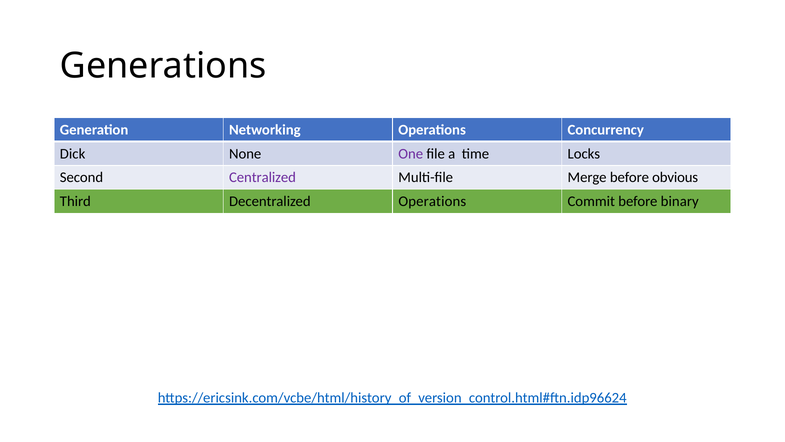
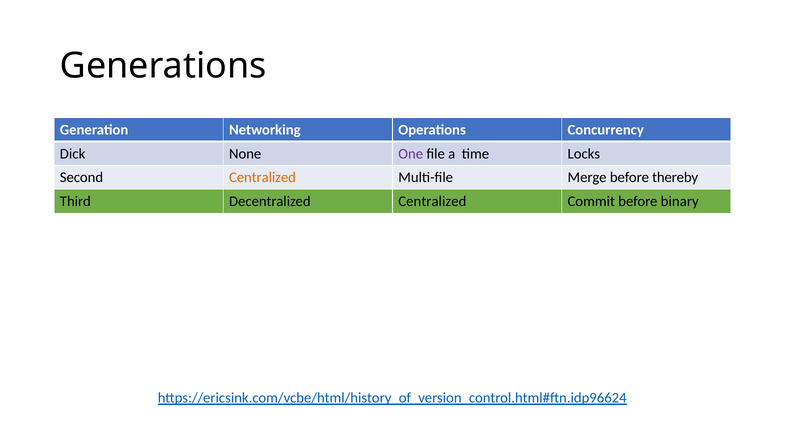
Centralized colour: purple -> orange (263, 177)
obvious: obvious -> thereby (675, 177)
Decentralized Operations: Operations -> Centralized (432, 201)
